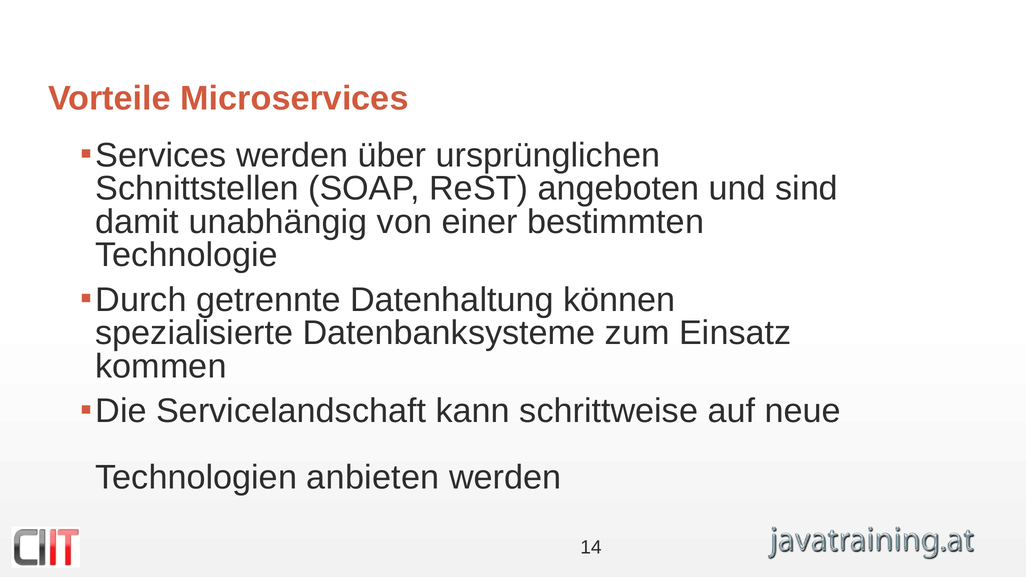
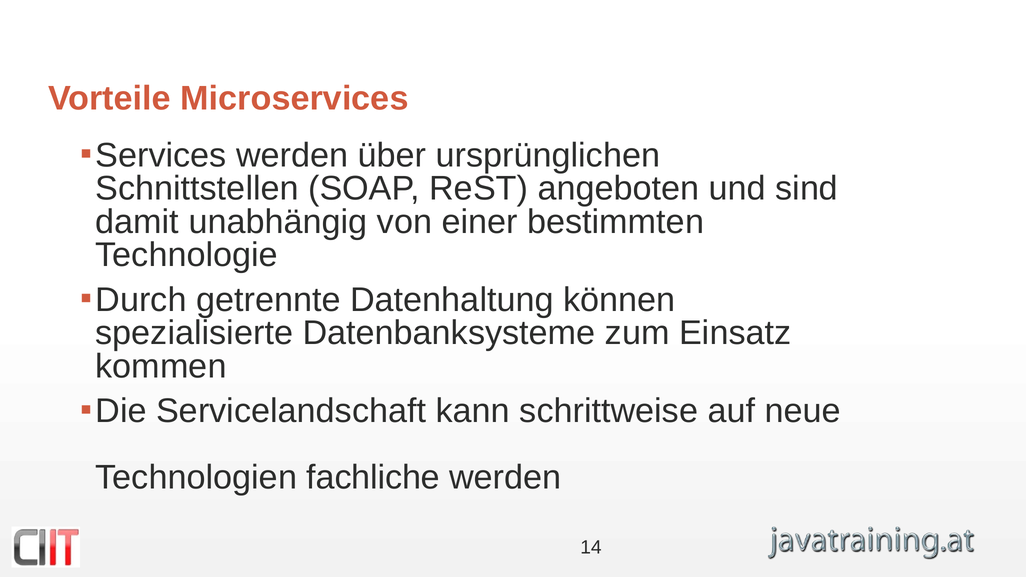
anbieten: anbieten -> fachliche (373, 478)
